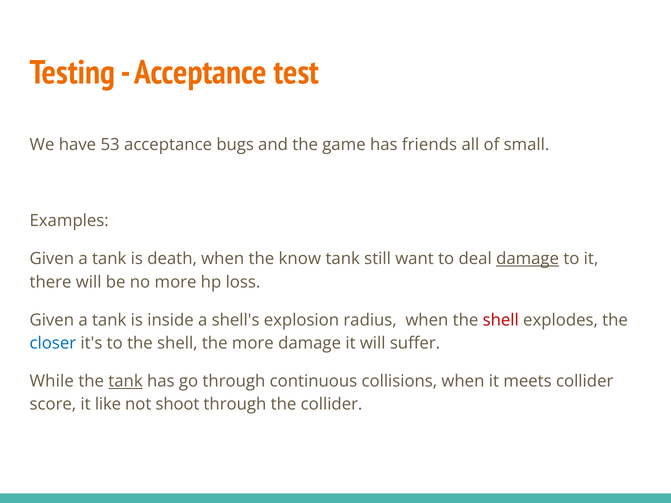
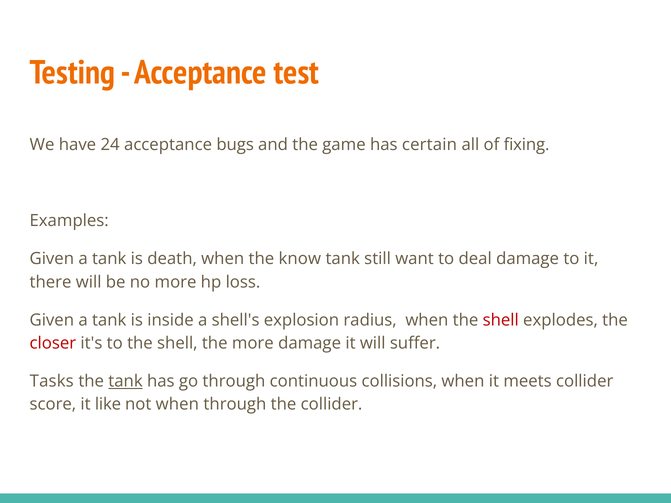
53: 53 -> 24 (110, 145)
friends: friends -> certain (429, 145)
small: small -> fixing (527, 145)
damage underline: present -> none (528, 259)
closer colour: blue -> red (53, 343)
While: While -> Tasks (52, 381)
not shoot: shoot -> when (177, 404)
